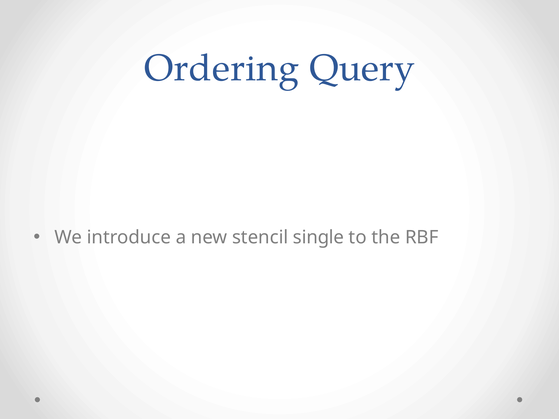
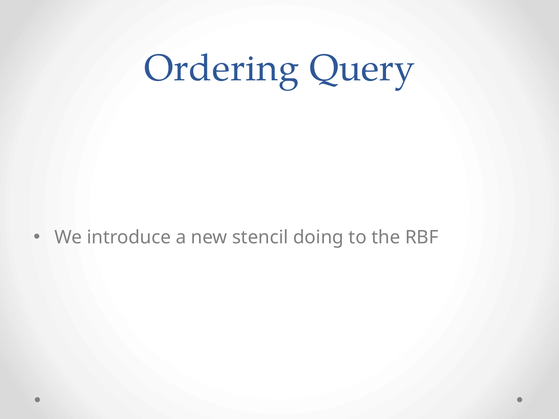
single: single -> doing (318, 237)
